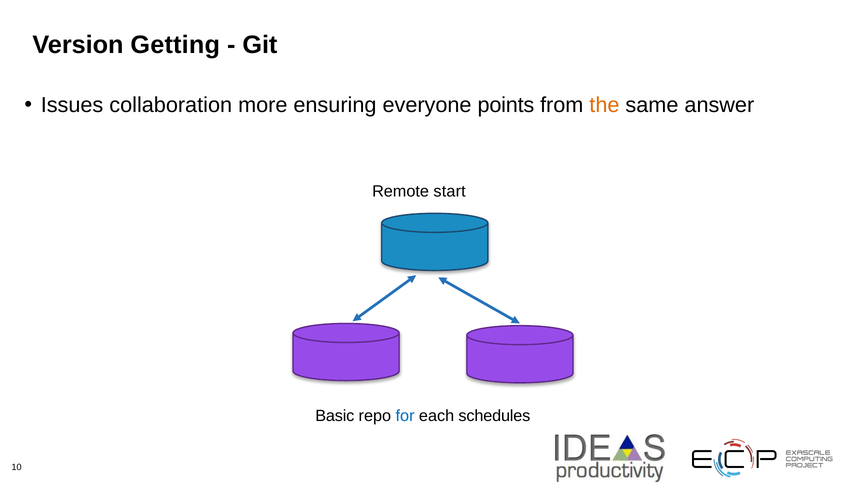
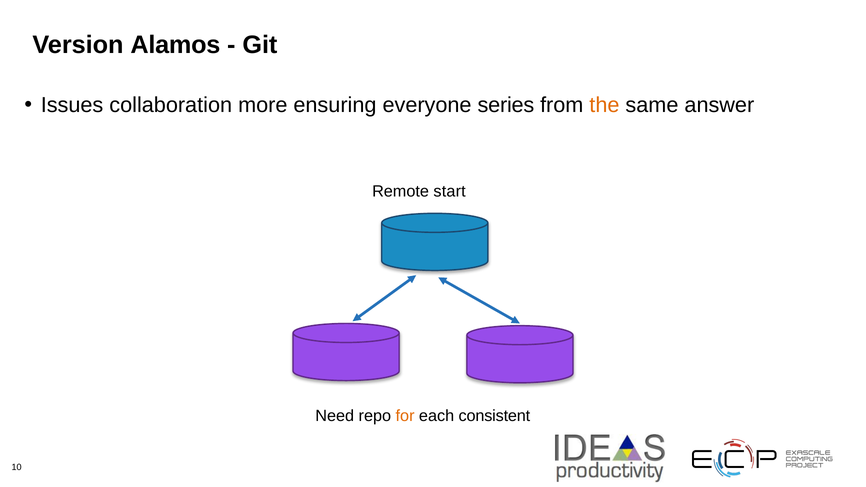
Getting: Getting -> Alamos (175, 45)
points: points -> series (506, 105)
Basic: Basic -> Need (335, 416)
for colour: blue -> orange (405, 416)
schedules: schedules -> consistent (494, 416)
